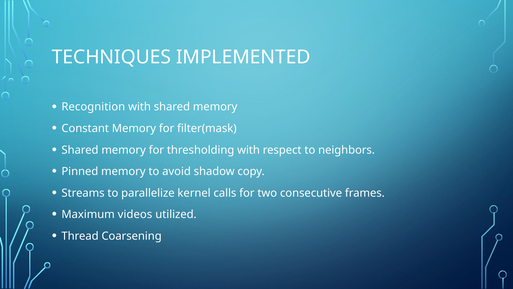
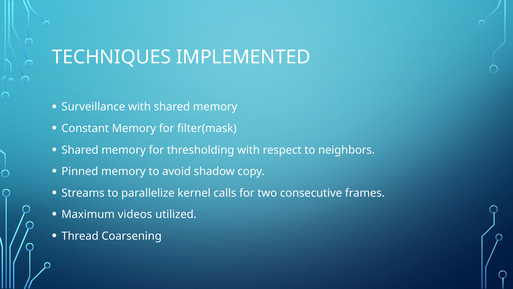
Recognition: Recognition -> Surveillance (93, 107)
